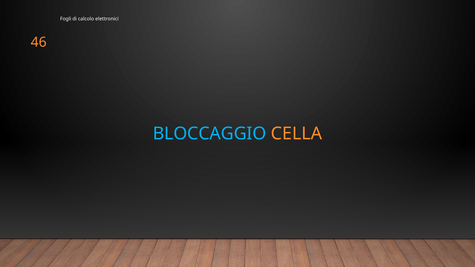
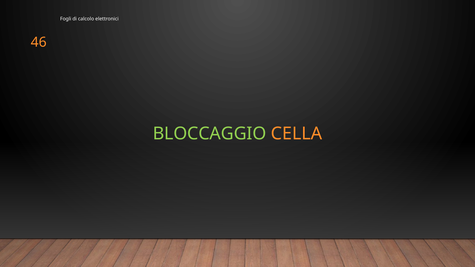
BLOCCAGGIO colour: light blue -> light green (210, 134)
